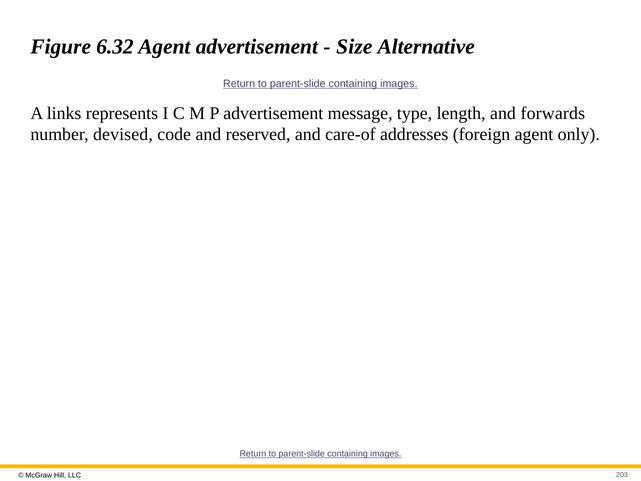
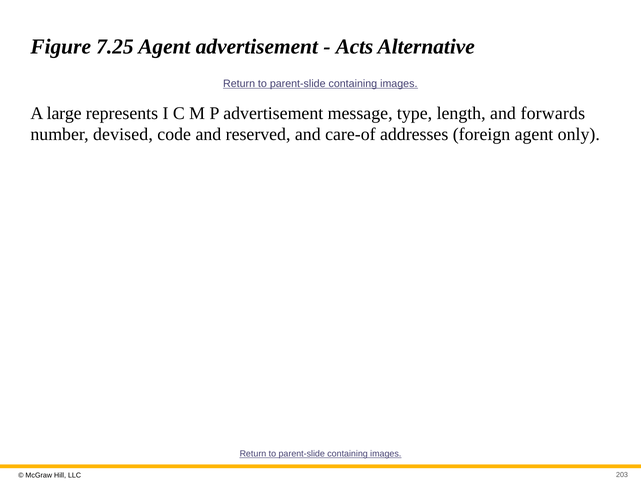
6.32: 6.32 -> 7.25 (115, 47)
Size: Size -> Acts (354, 47)
links: links -> large (64, 113)
